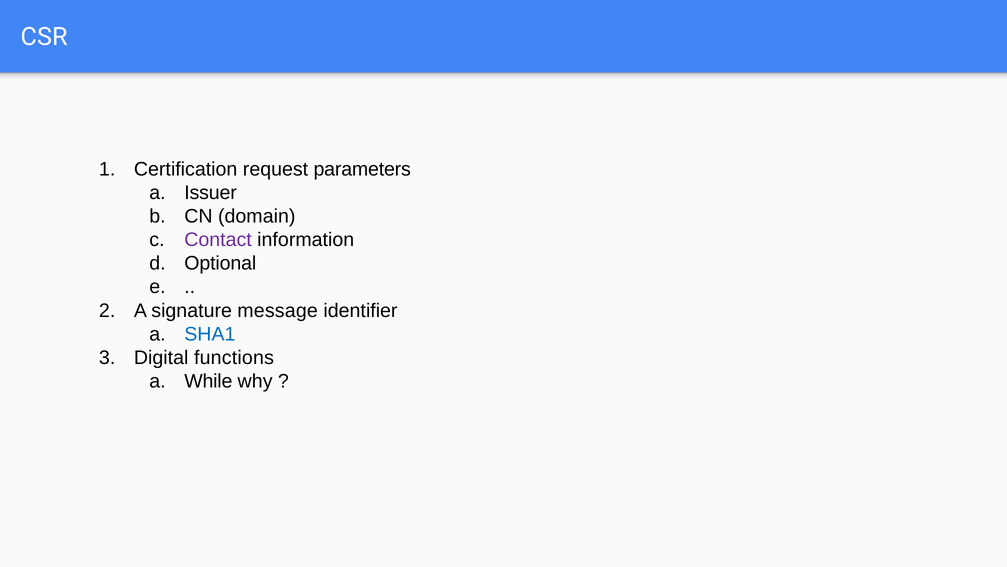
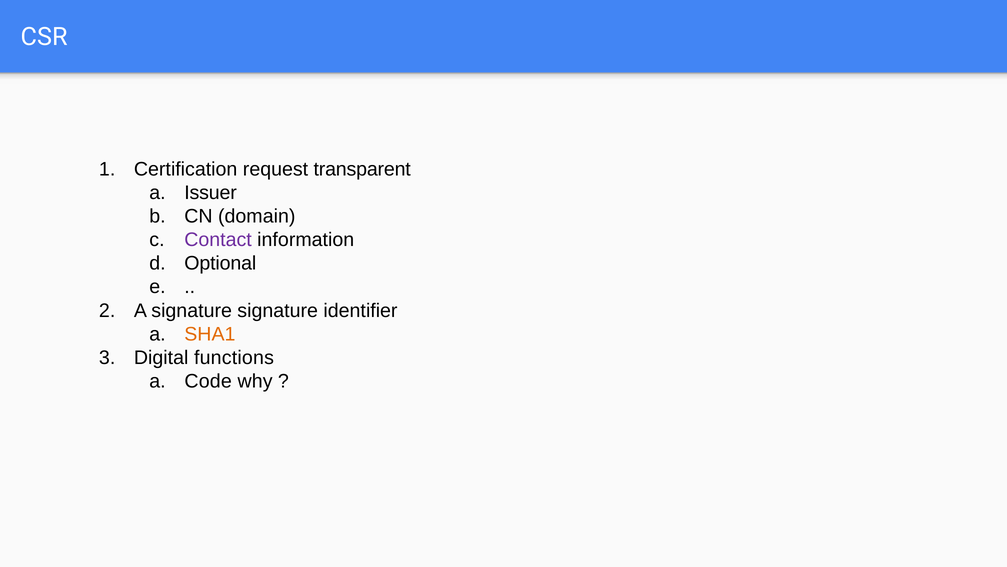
parameters: parameters -> transparent (362, 169)
signature message: message -> signature (278, 310)
SHA1 colour: blue -> orange (210, 334)
While: While -> Code (208, 381)
